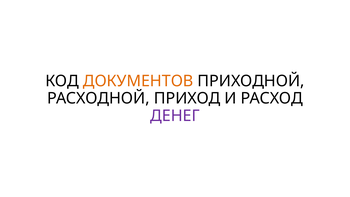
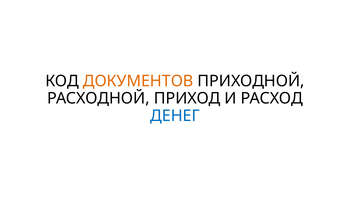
ДЕНЕГ colour: purple -> blue (175, 116)
